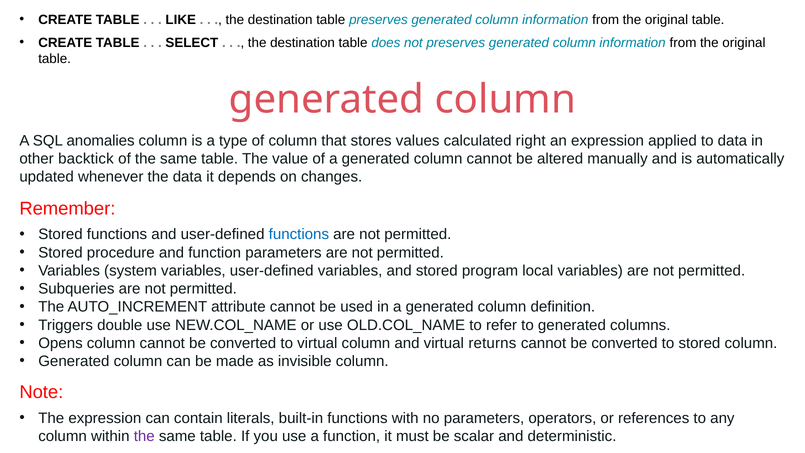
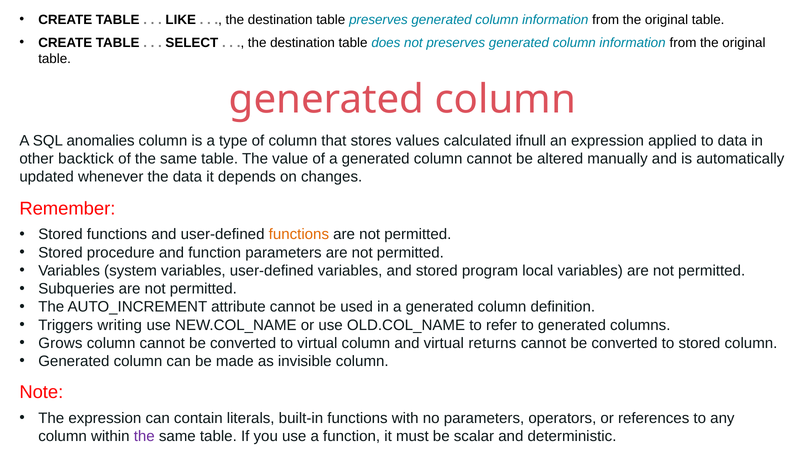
right: right -> ifnull (531, 140)
functions colour: blue -> orange (299, 234)
double: double -> writing (120, 325)
Opens: Opens -> Grows (60, 343)
